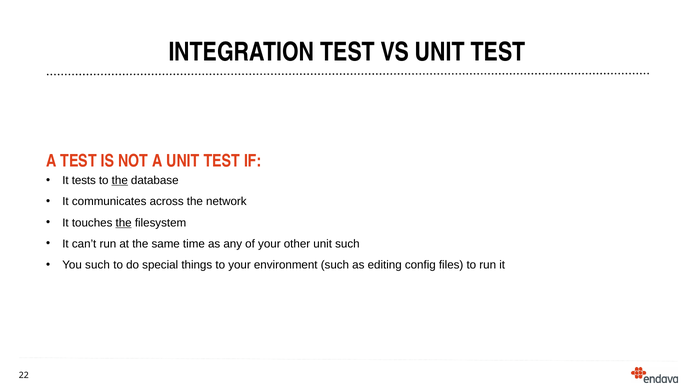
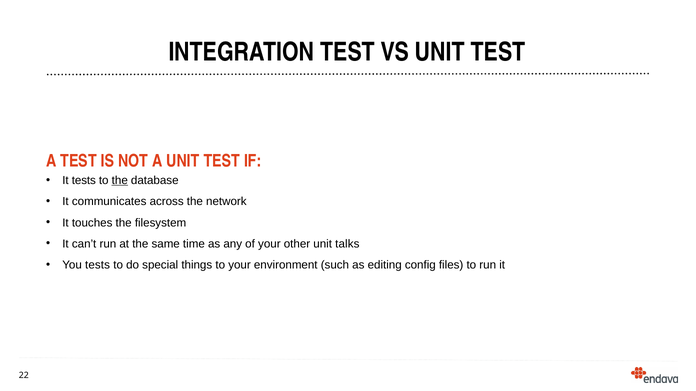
the underline: present -> none (124, 223)
unit such: such -> talks (347, 244)
You such: such -> tests (98, 265)
